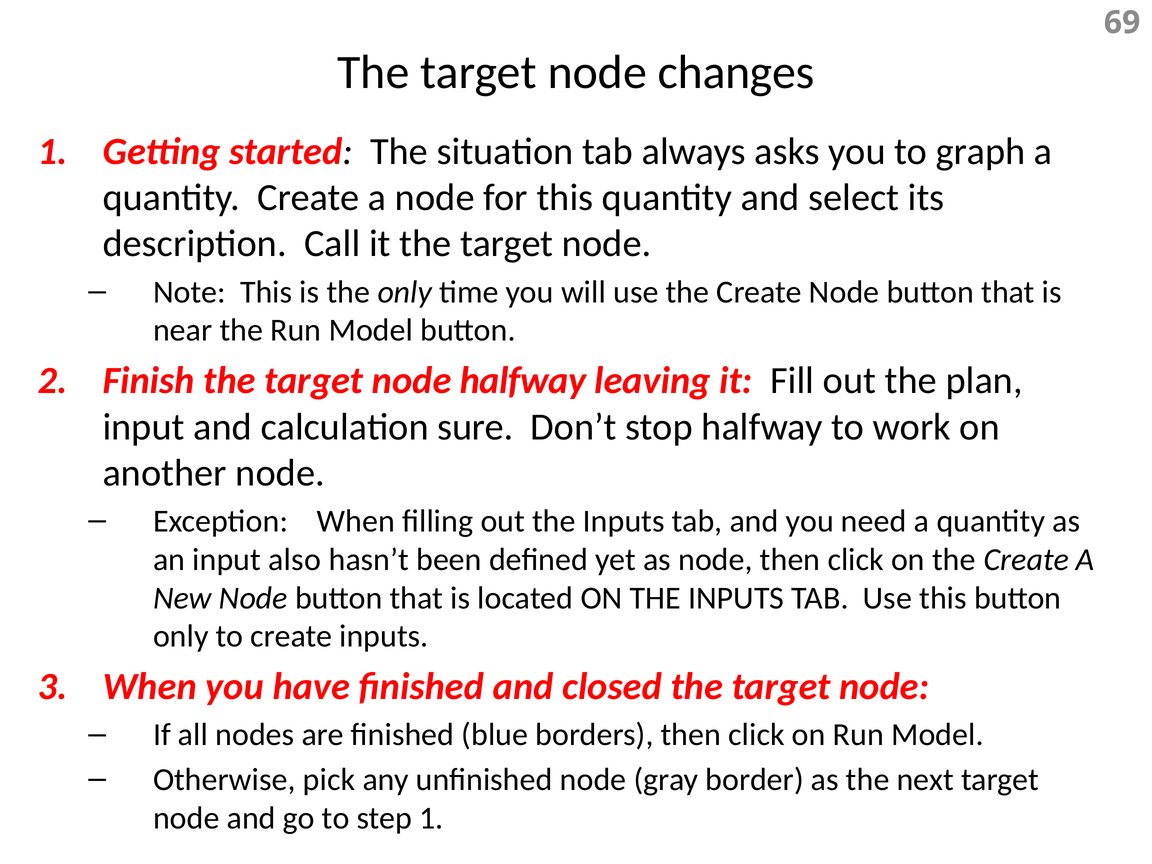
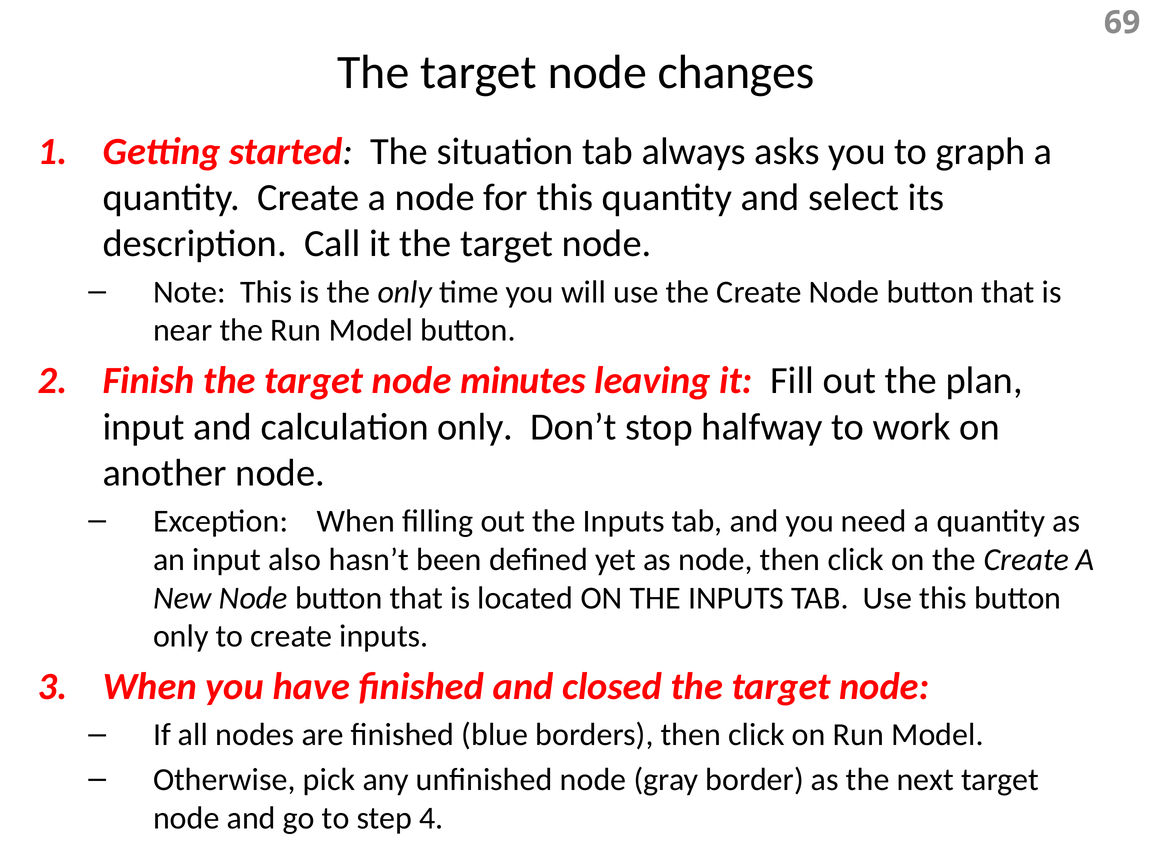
node halfway: halfway -> minutes (523, 381)
calculation sure: sure -> only (475, 427)
step 1: 1 -> 4 (431, 818)
